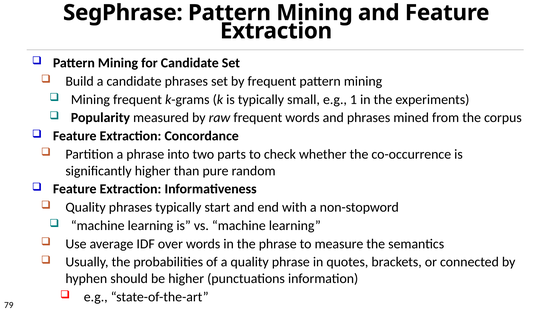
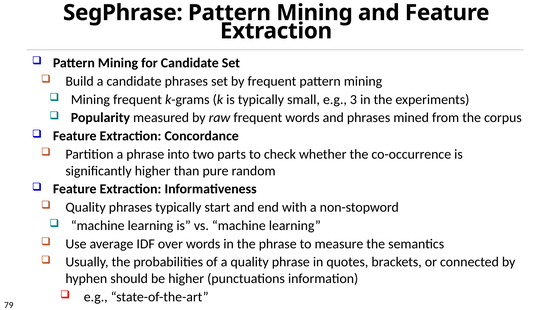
1: 1 -> 3 (353, 100)
